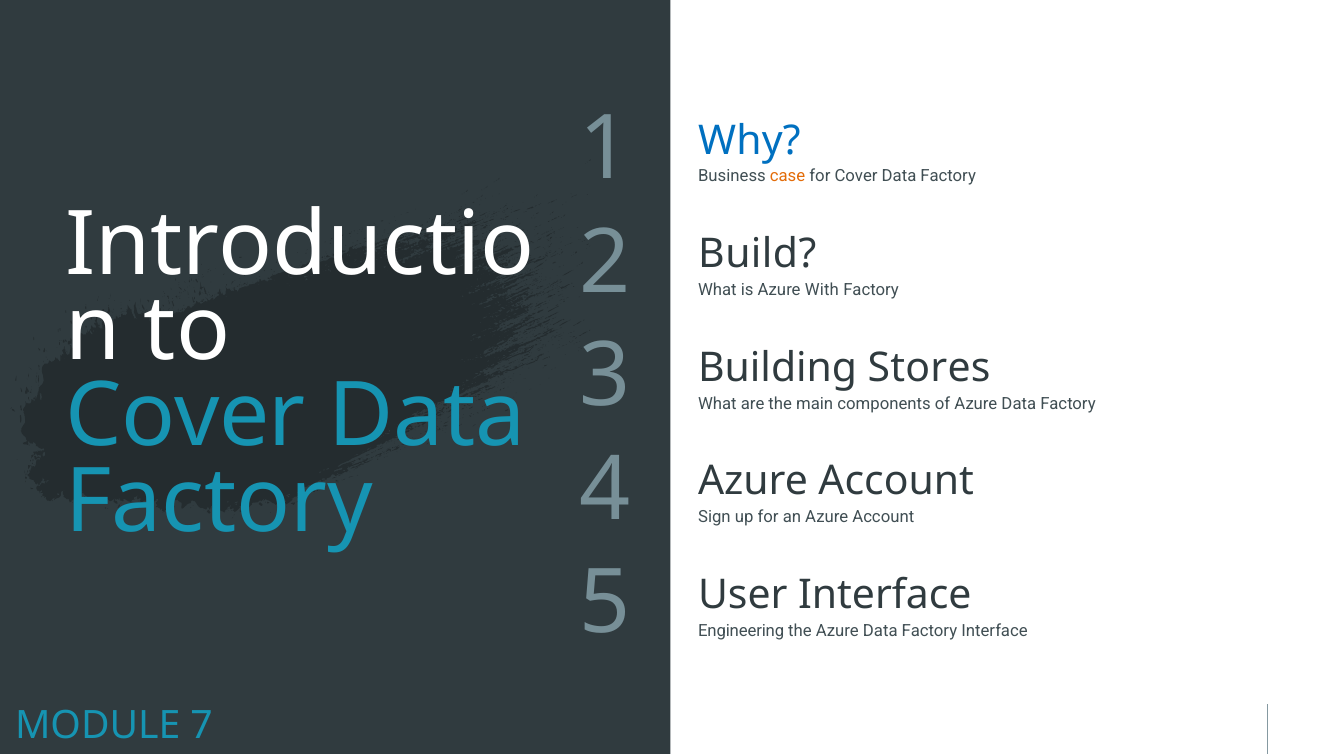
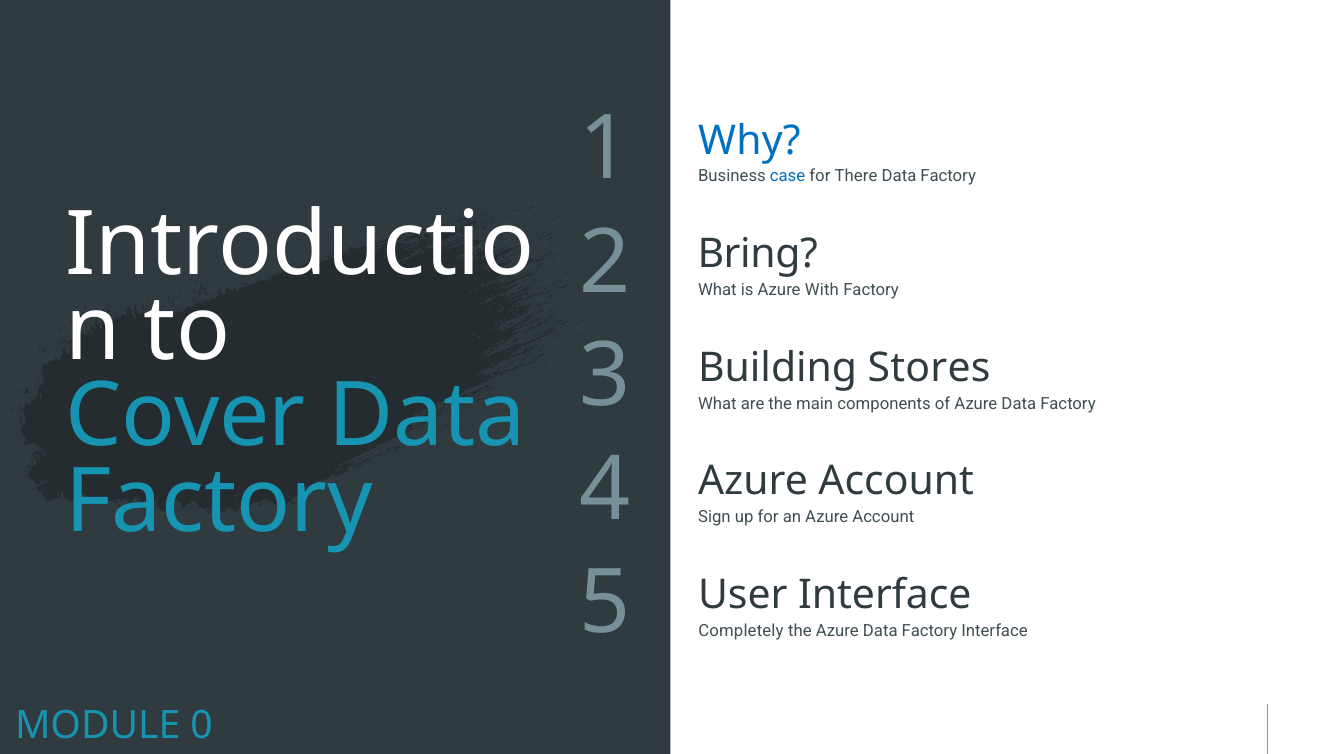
case colour: orange -> blue (788, 177)
for Cover: Cover -> There (856, 177)
Build: Build -> Bring (758, 254)
Engineering: Engineering -> Completely (741, 631)
7: 7 -> 0 (201, 726)
